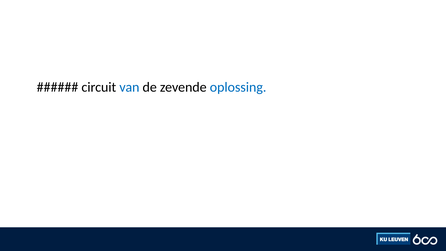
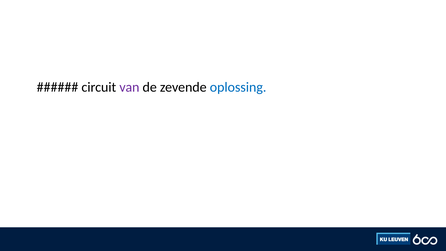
van colour: blue -> purple (129, 87)
